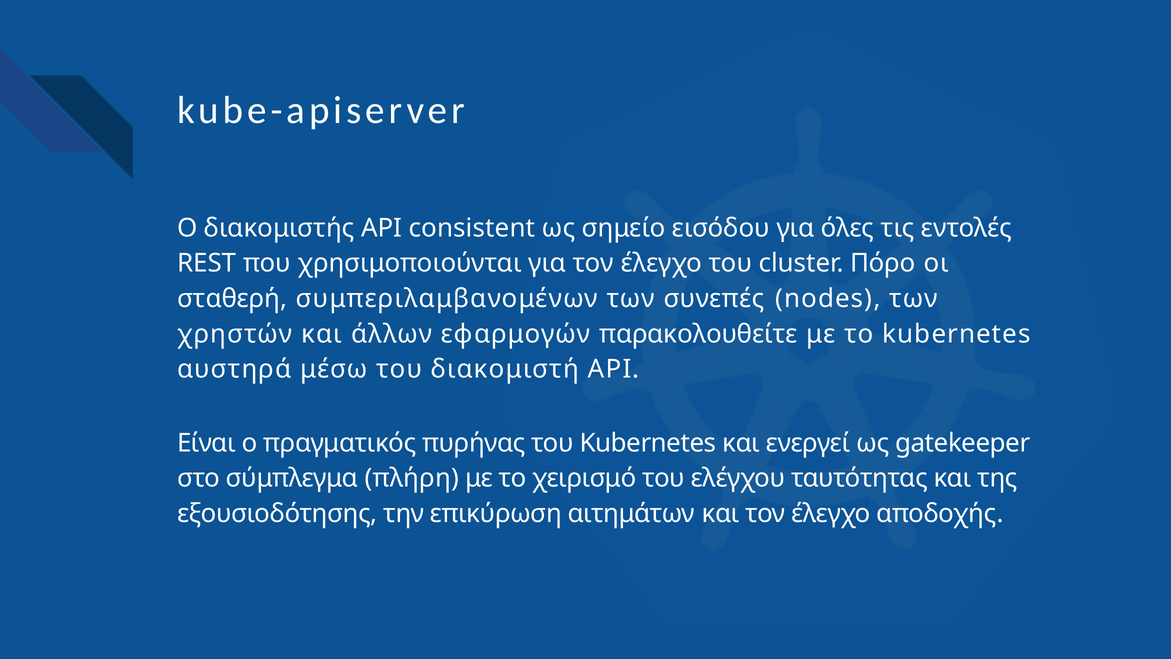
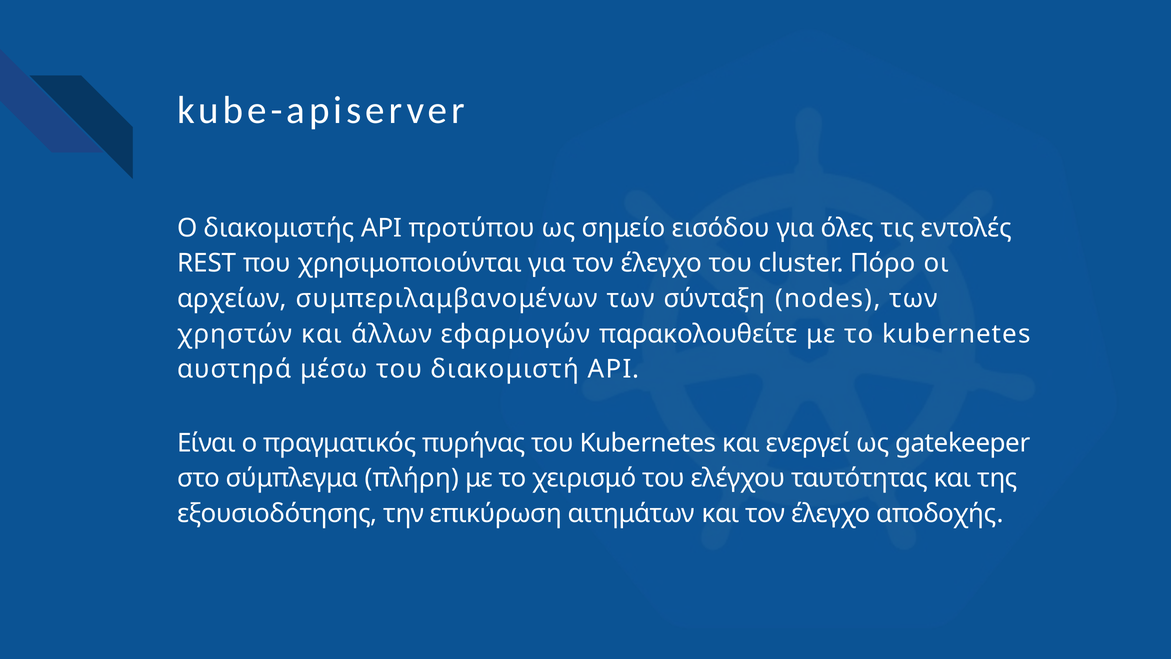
consistent: consistent -> προτύπου (472, 228)
σταθερή: σταθερή -> αρχείων (232, 299)
συνεπές: συνεπές -> σύνταξη (714, 299)
